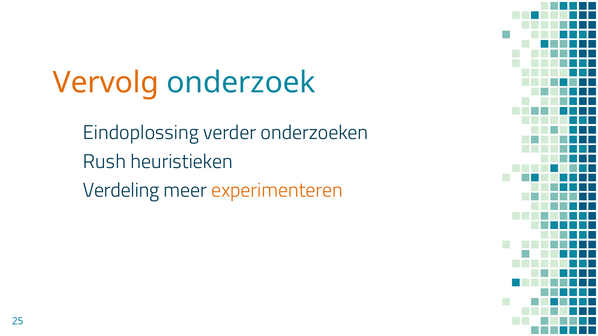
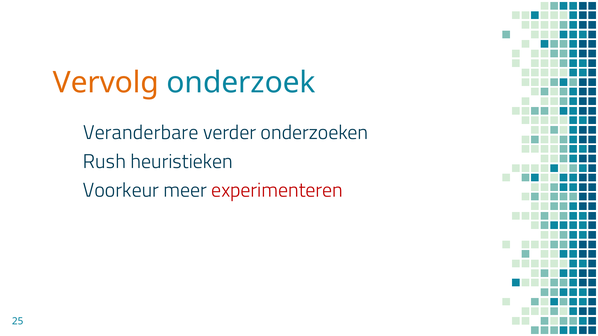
Eindoplossing: Eindoplossing -> Veranderbare (141, 133)
Verdeling: Verdeling -> Voorkeur (121, 191)
experimenteren colour: orange -> red (277, 191)
